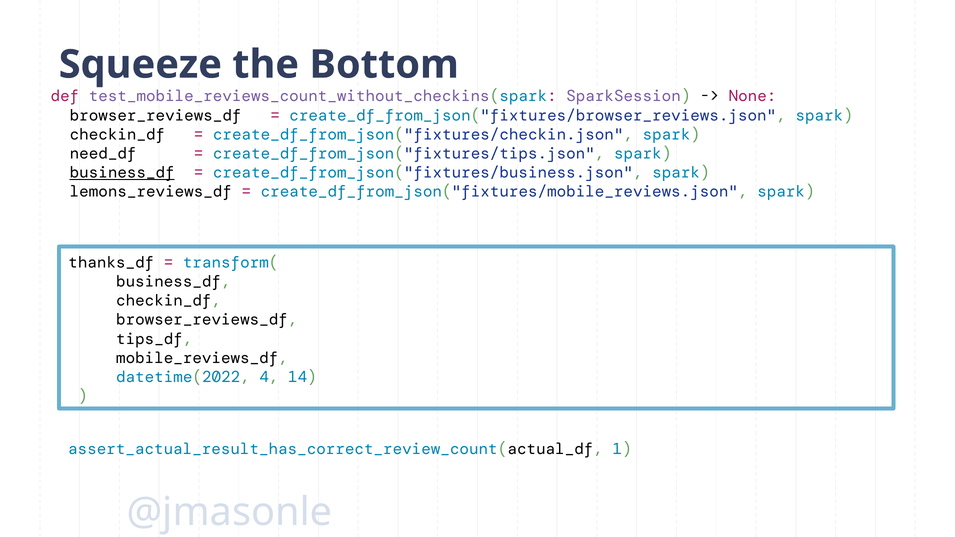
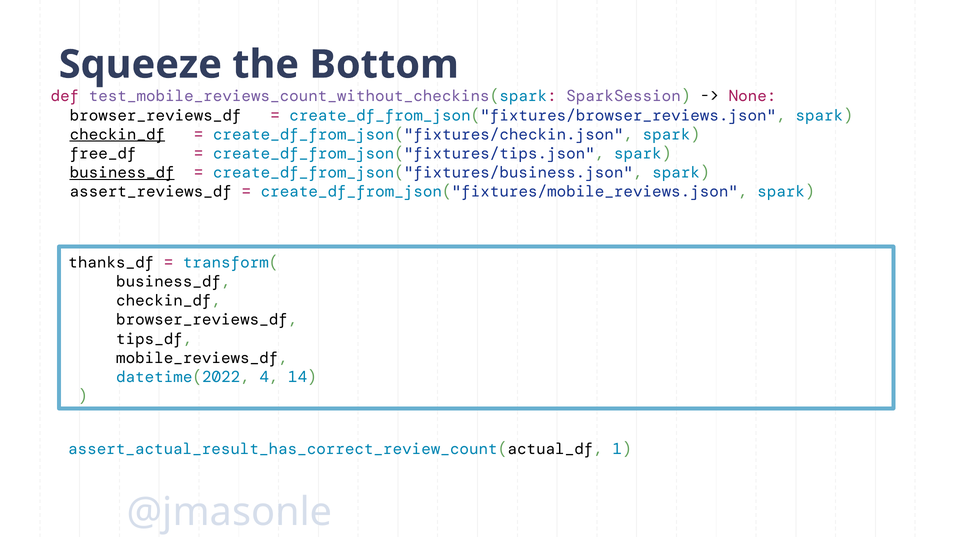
checkin_df underline: none -> present (117, 134)
need_df: need_df -> free_df (103, 154)
lemons_reviews_df: lemons_reviews_df -> assert_reviews_df (151, 192)
